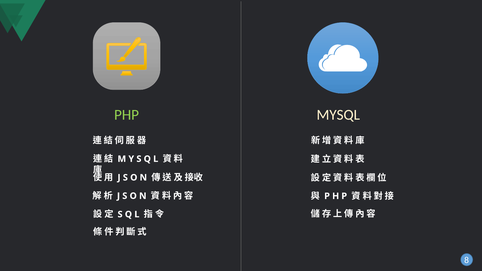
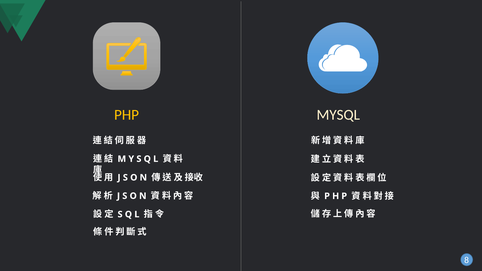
PHP colour: light green -> yellow (127, 115)
